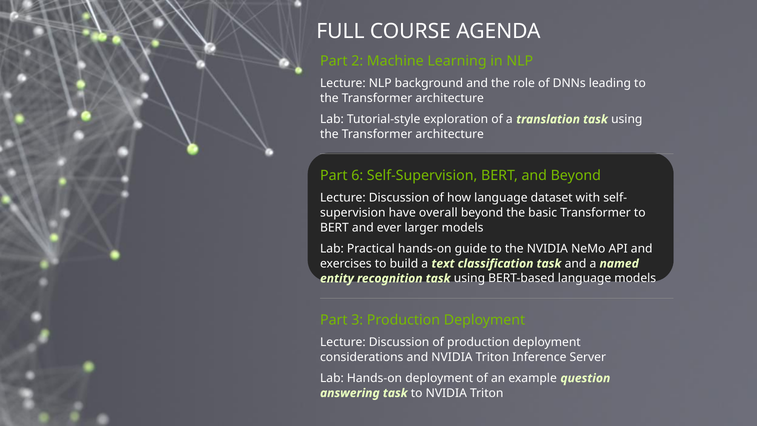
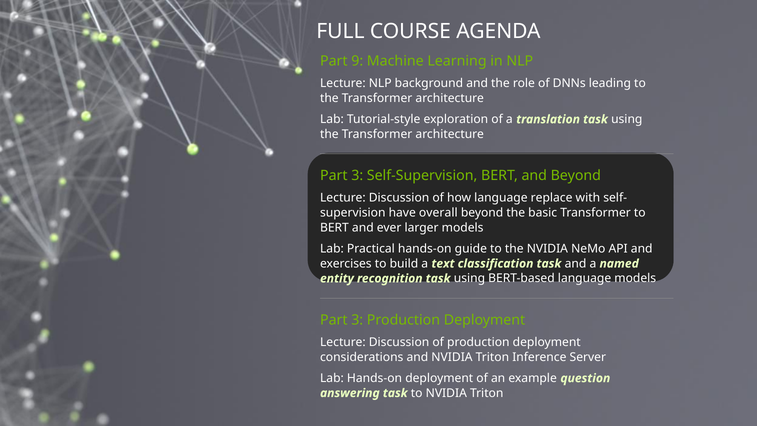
Part 2: 2 -> 9 (357, 61)
6: 6 -> 3 (357, 176)
dataset: dataset -> replace (552, 198)
